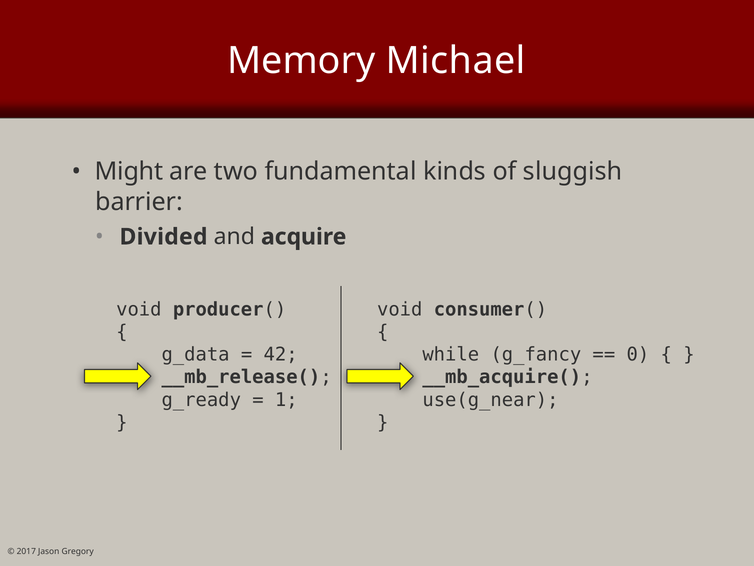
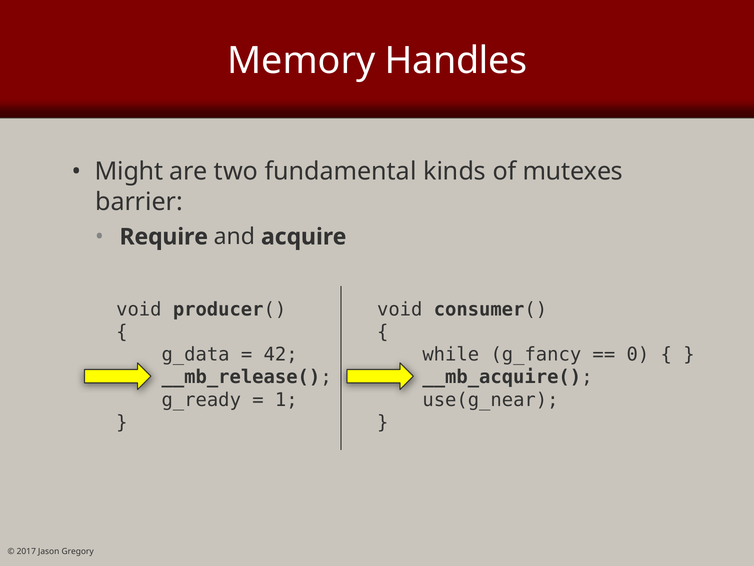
Michael: Michael -> Handles (456, 61)
sluggish: sluggish -> mutexes (573, 171)
Divided: Divided -> Require (164, 237)
